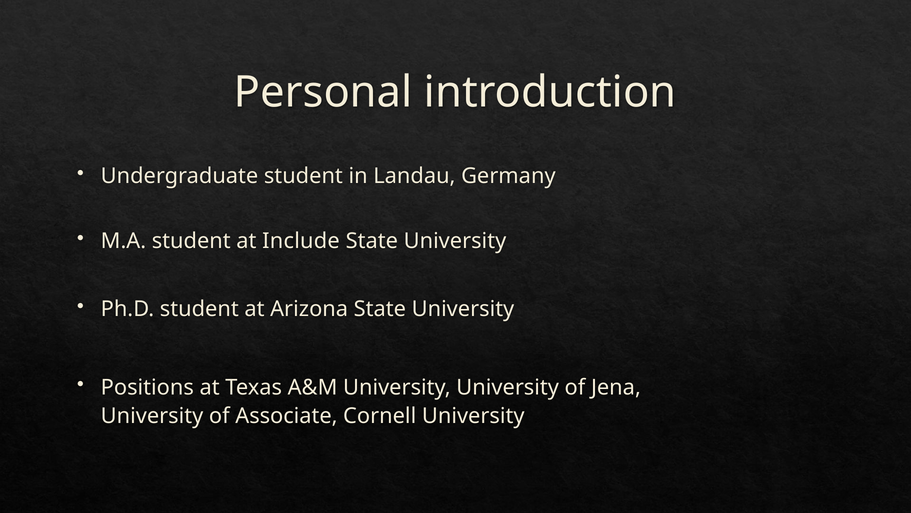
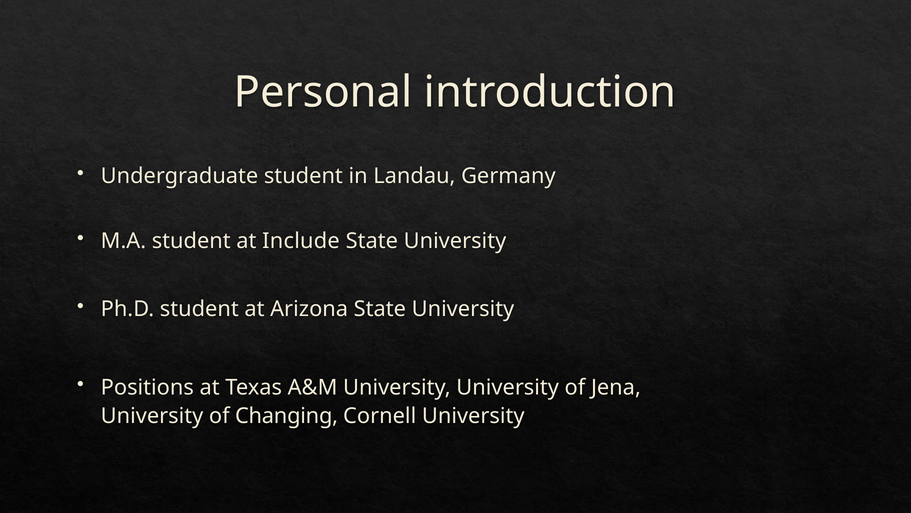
Associate: Associate -> Changing (287, 416)
